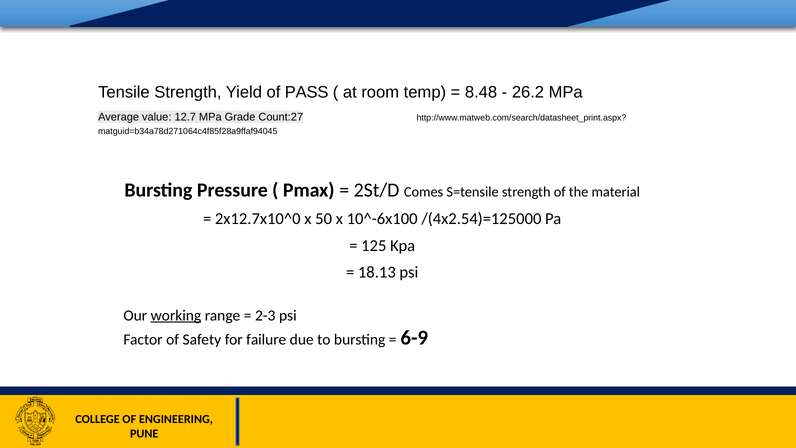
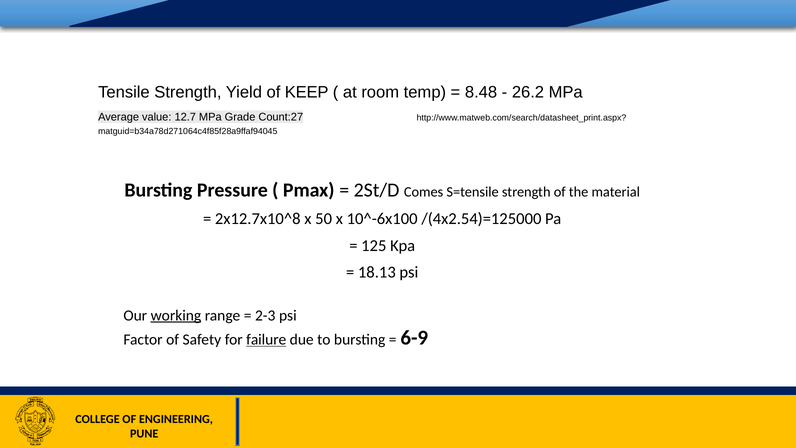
PASS: PASS -> KEEP (307, 92)
2x12.7x10^0: 2x12.7x10^0 -> 2x12.7x10^8 (258, 219)
failure underline: none -> present (266, 339)
